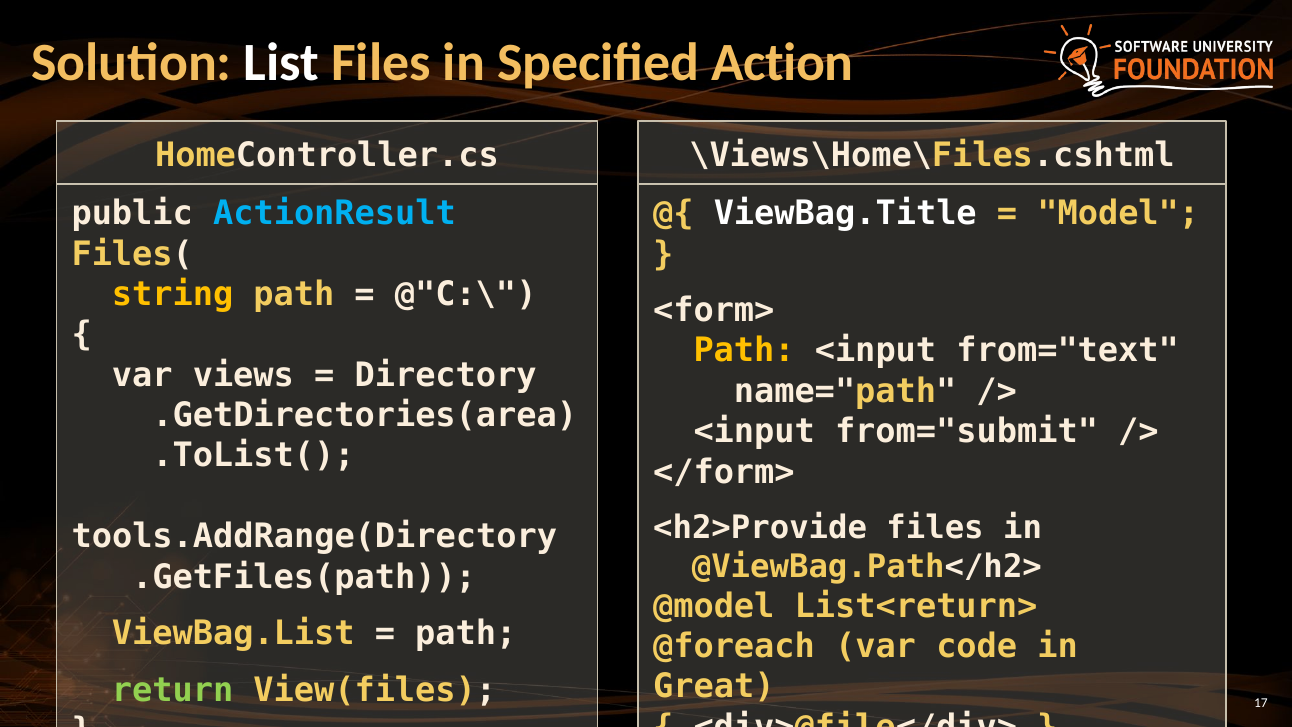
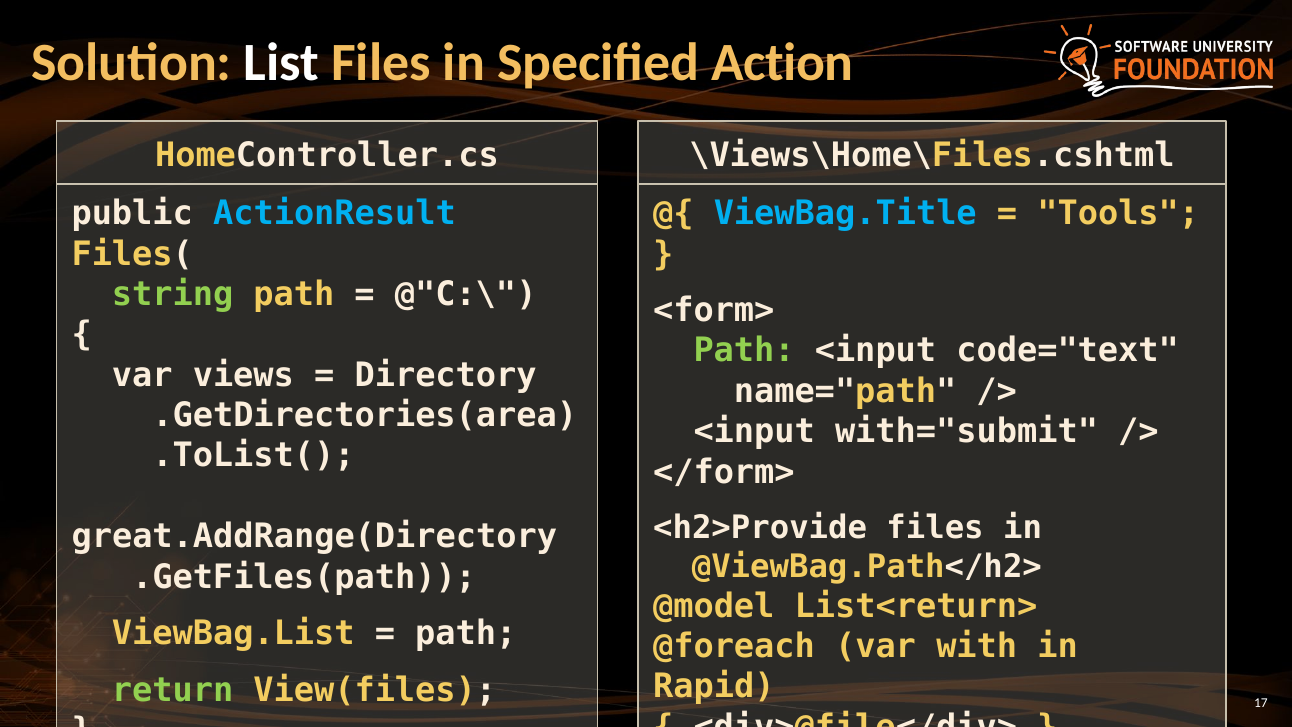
ViewBag.Title colour: white -> light blue (845, 214)
Model: Model -> Tools (1118, 214)
string colour: yellow -> light green (173, 294)
Path colour: yellow -> light green (744, 351)
from="text: from="text -> code="text (1068, 351)
from="submit: from="submit -> with="submit (967, 432)
tools.AddRange(Directory: tools.AddRange(Directory -> great.AddRange(Directory (314, 537)
code: code -> with (977, 646)
Great: Great -> Rapid (714, 687)
